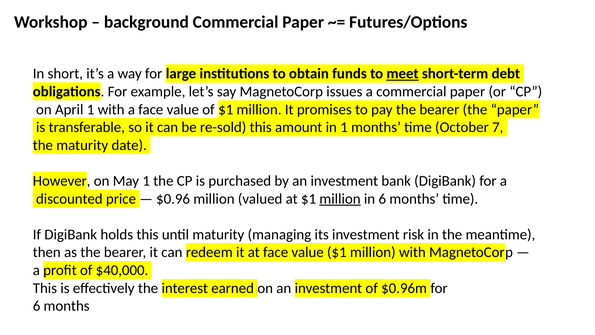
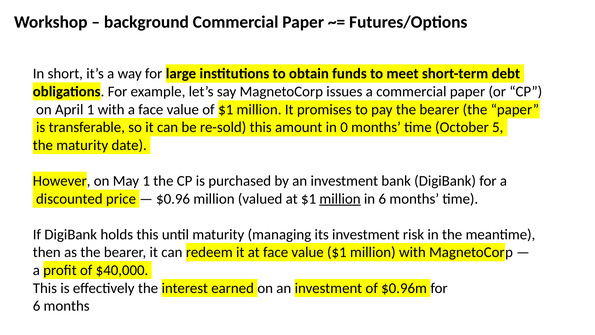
meet underline: present -> none (403, 74)
in 1: 1 -> 0 (344, 127)
7: 7 -> 5 (498, 127)
